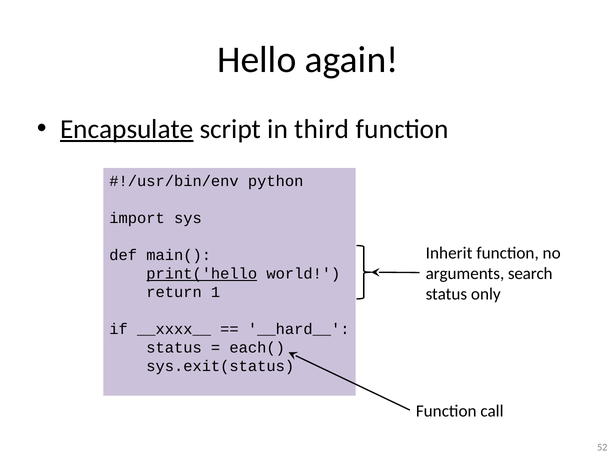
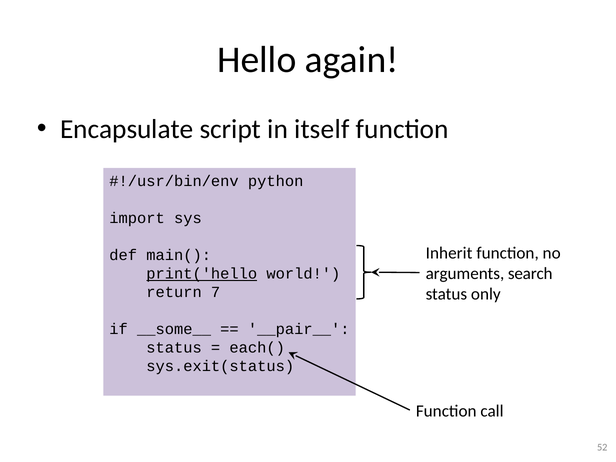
Encapsulate underline: present -> none (127, 129)
third: third -> itself (322, 129)
1: 1 -> 7 (216, 292)
__xxxx__: __xxxx__ -> __some__ (174, 329)
__hard__: __hard__ -> __pair__ (299, 329)
